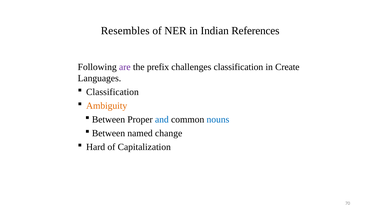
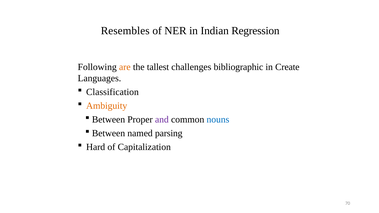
References: References -> Regression (255, 31)
are colour: purple -> orange (125, 67)
prefix: prefix -> tallest (158, 67)
challenges classification: classification -> bibliographic (238, 67)
and colour: blue -> purple (162, 120)
change: change -> parsing (169, 133)
